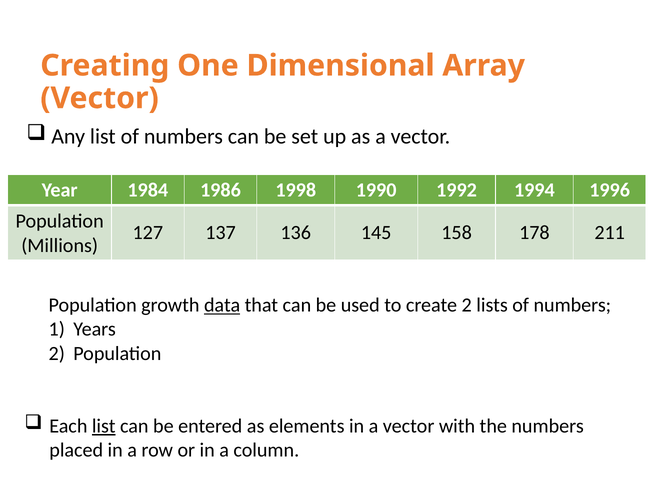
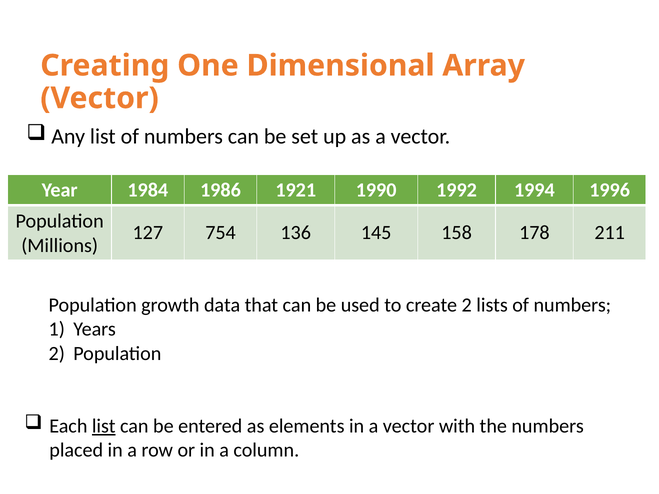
1998: 1998 -> 1921 (296, 190)
137: 137 -> 754 (221, 233)
data underline: present -> none (222, 305)
